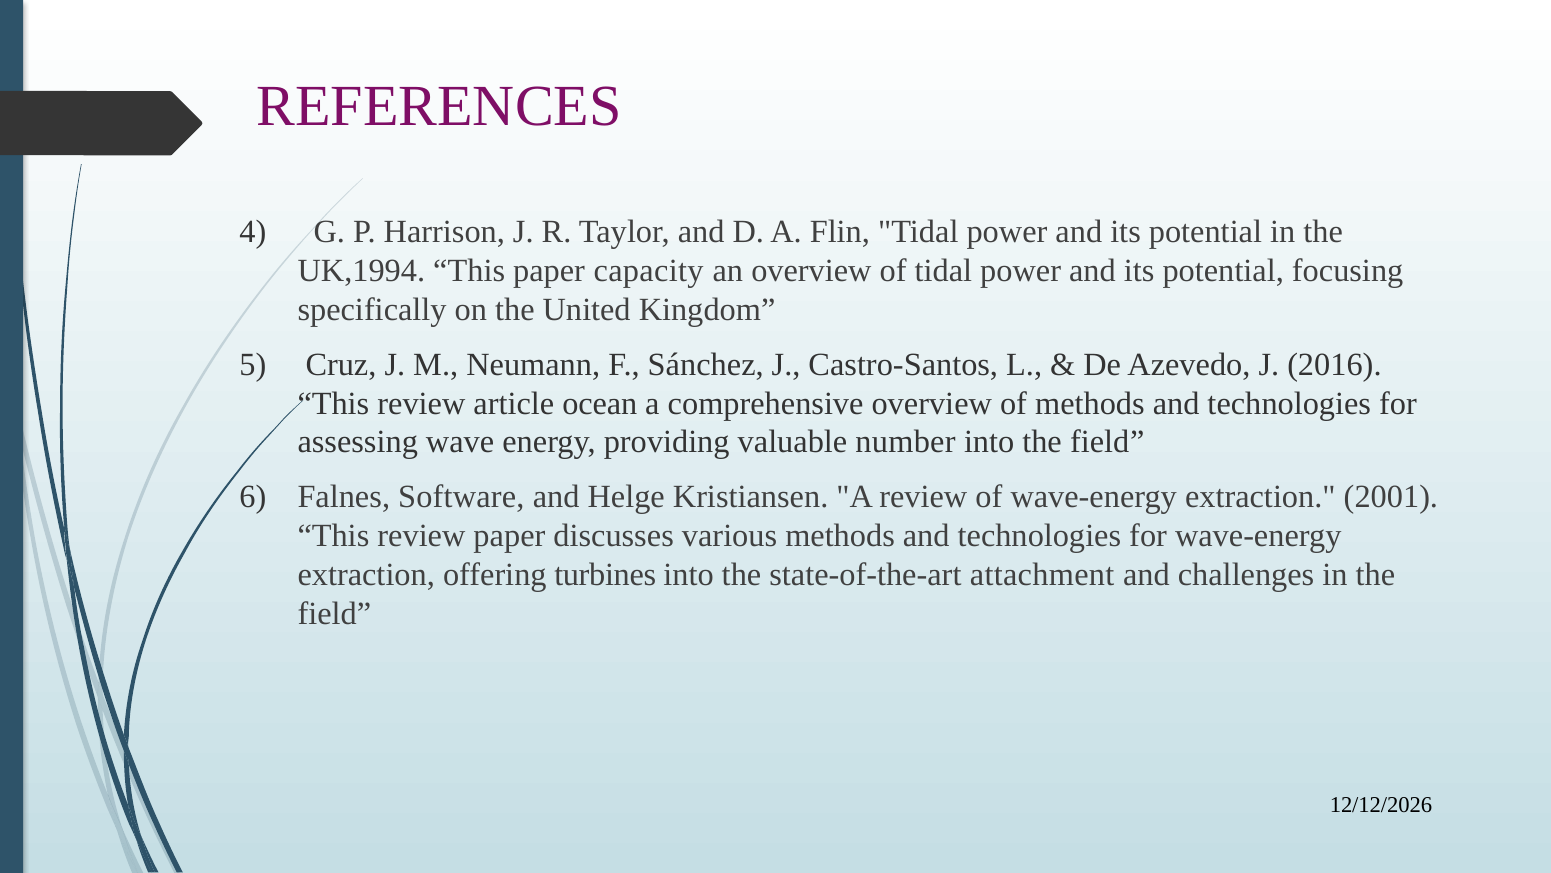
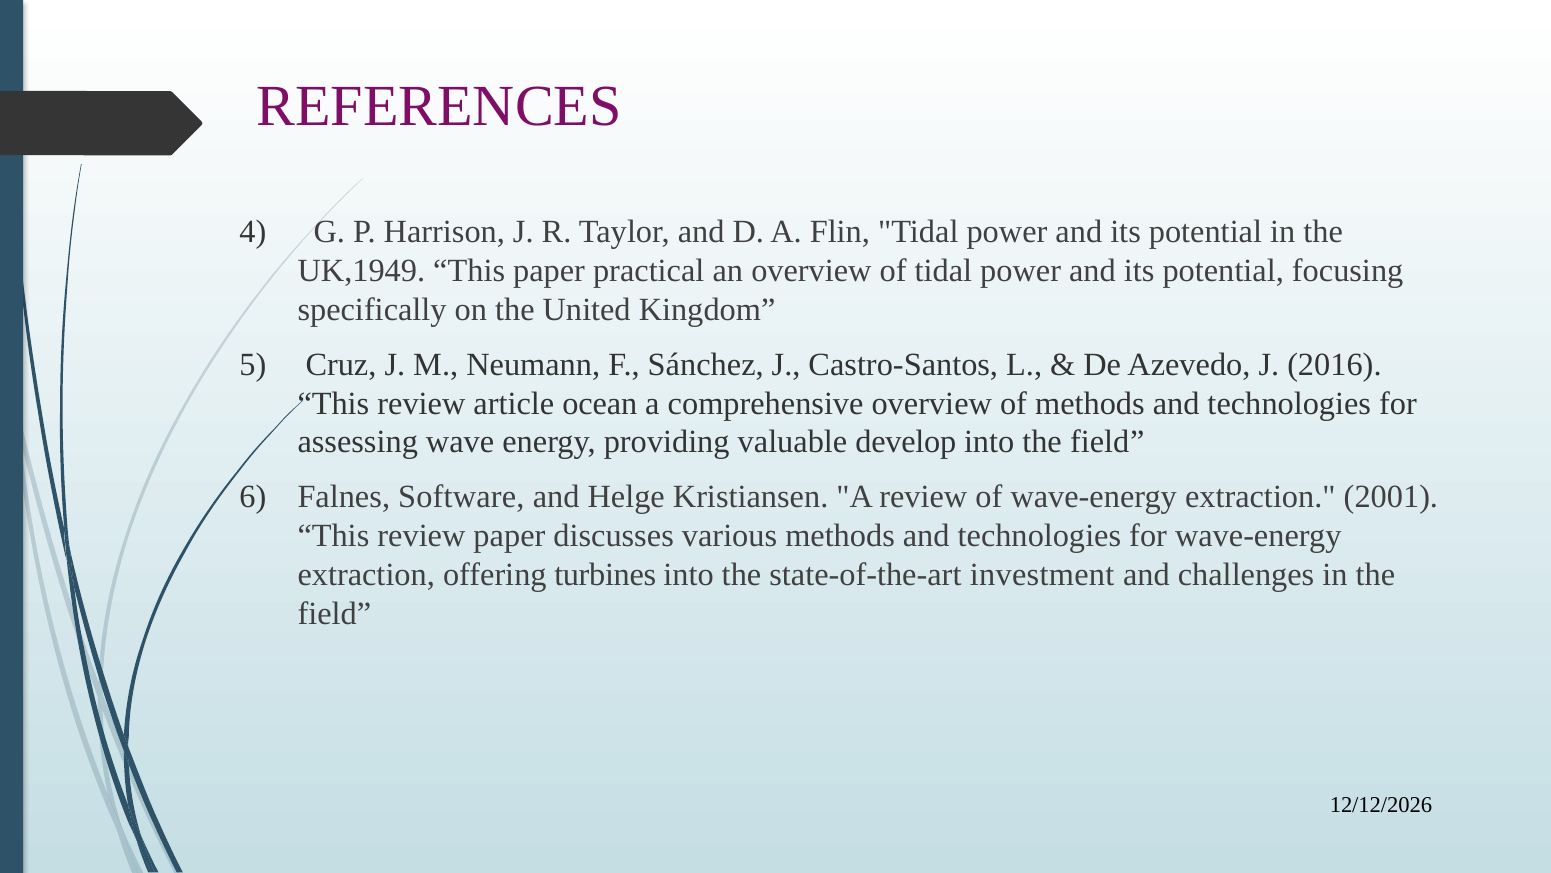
UK,1994: UK,1994 -> UK,1949 (361, 271)
capacity: capacity -> practical (649, 271)
number: number -> develop (906, 442)
attachment: attachment -> investment (1042, 574)
